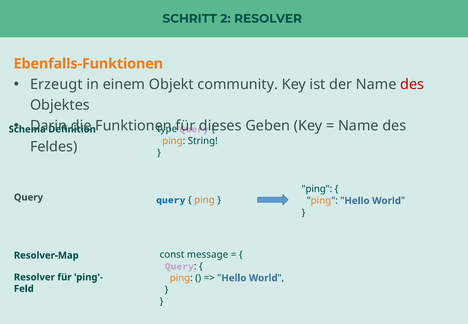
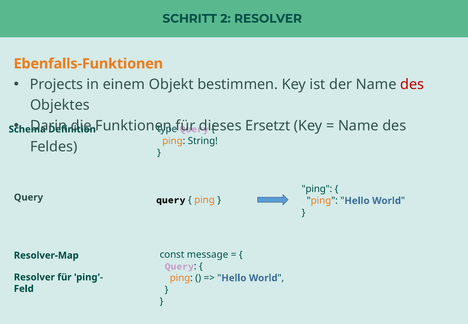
Erzeugt: Erzeugt -> Projects (56, 84)
community: community -> bestimmen (238, 84)
Geben: Geben -> Ersetzt (268, 126)
query colour: blue -> black (171, 200)
